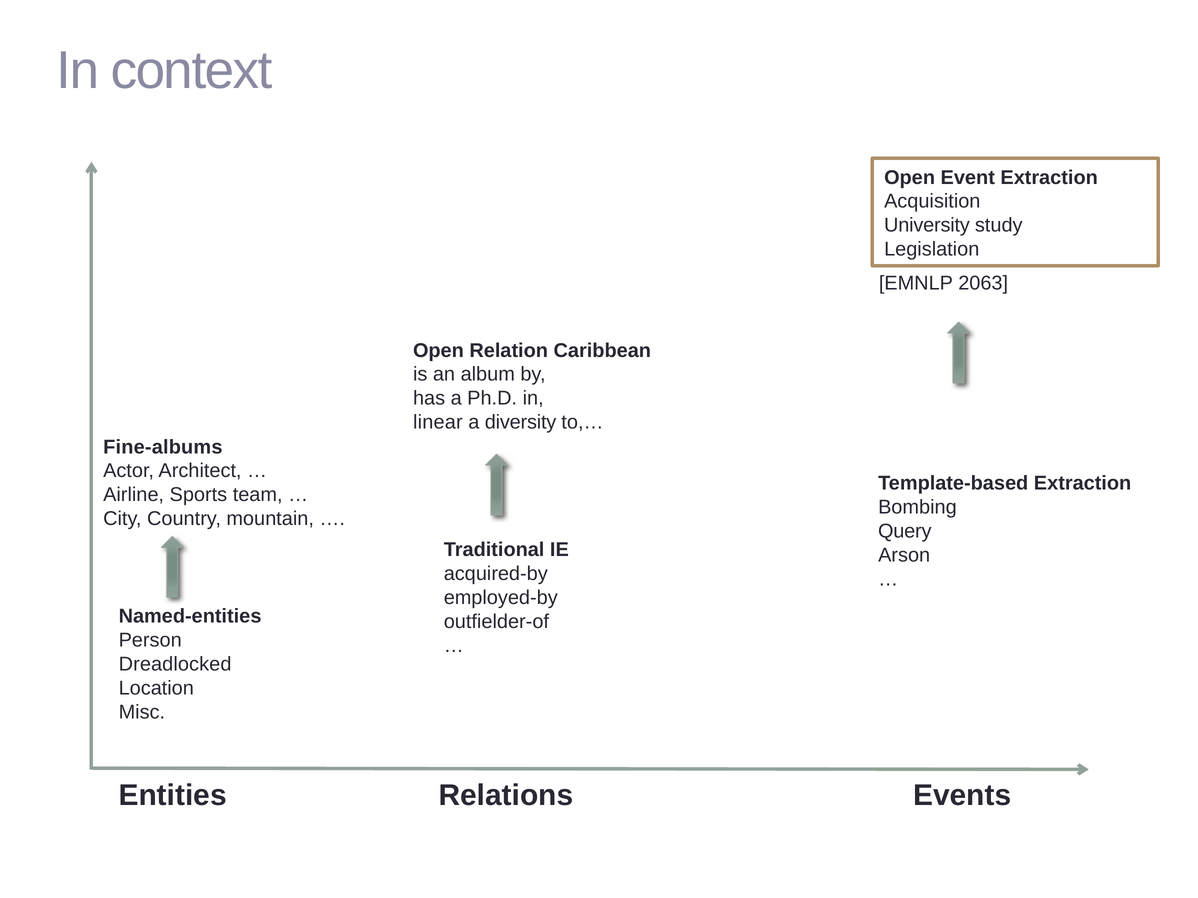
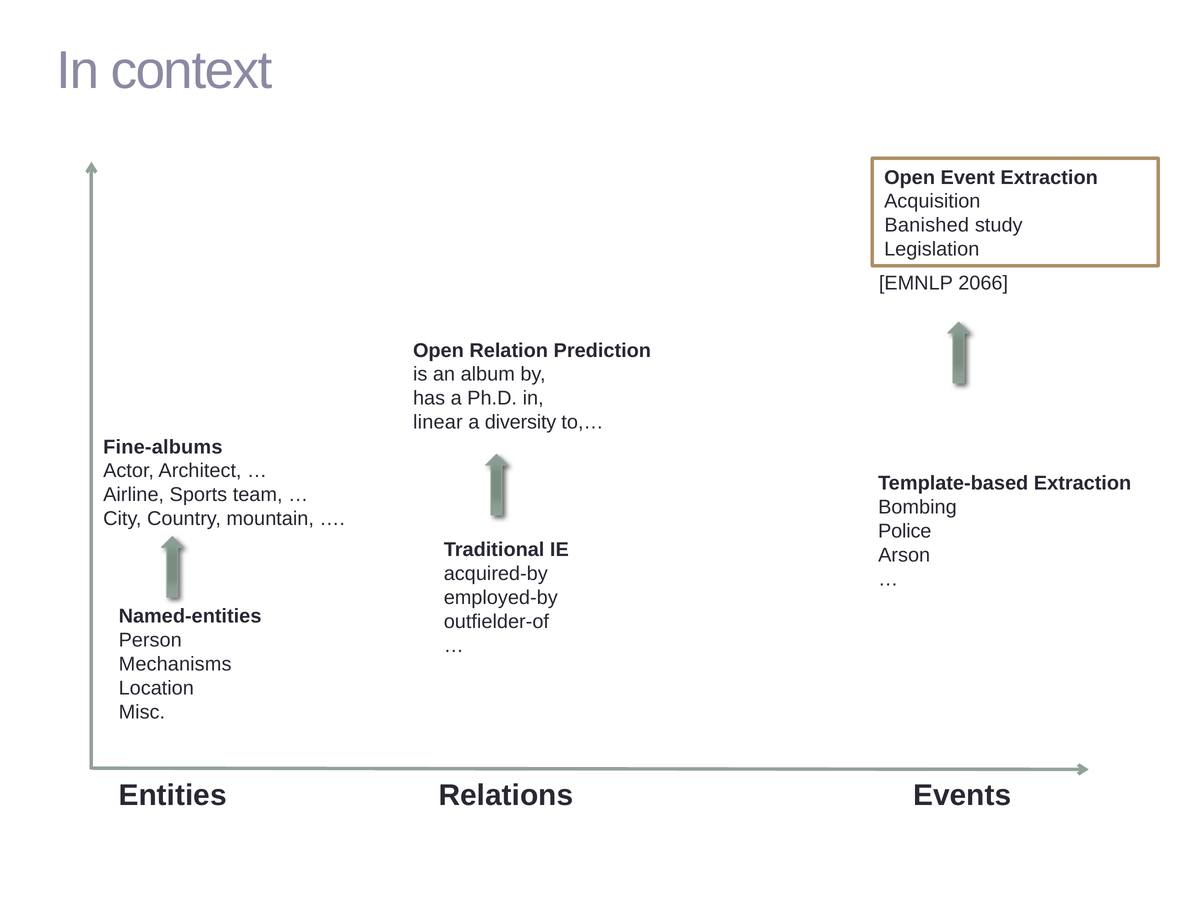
University: University -> Banished (927, 225)
2063: 2063 -> 2066 (983, 283)
Caribbean: Caribbean -> Prediction (602, 351)
Query: Query -> Police (905, 531)
Dreadlocked: Dreadlocked -> Mechanisms (175, 665)
